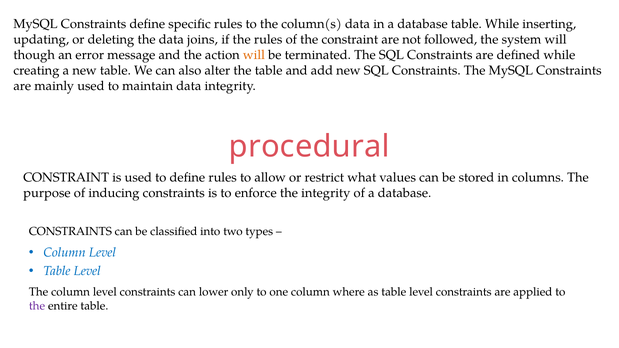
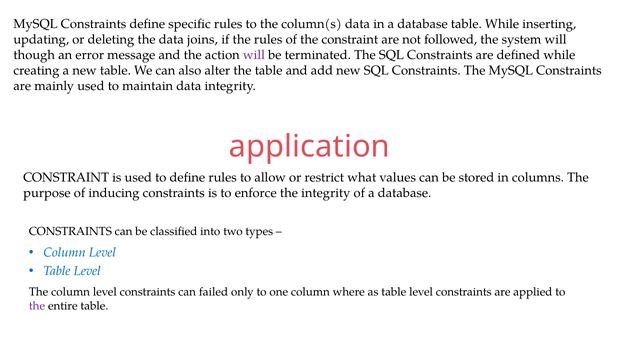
will colour: orange -> purple (254, 55)
procedural: procedural -> application (309, 147)
lower: lower -> failed (214, 292)
